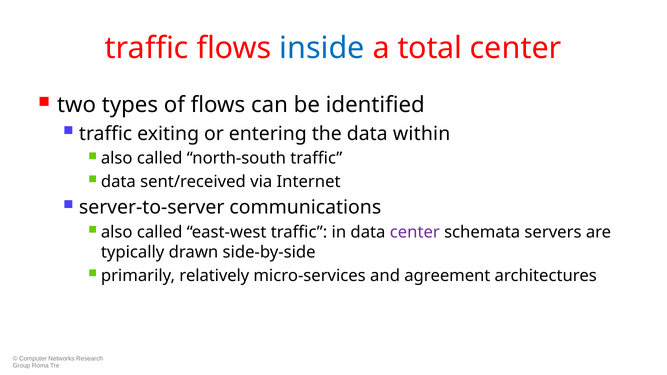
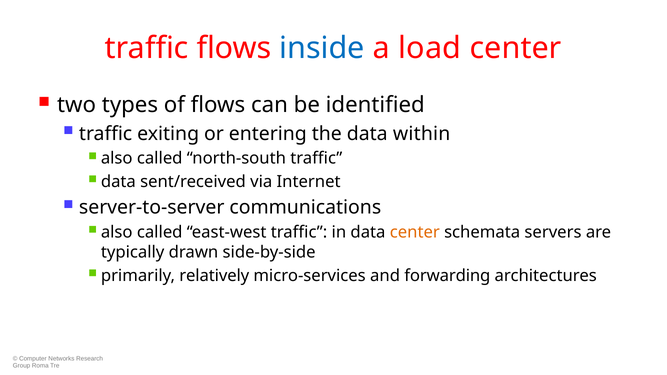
total: total -> load (430, 48)
center colour: purple -> orange (415, 232)
agreement: agreement -> forwarding (447, 276)
